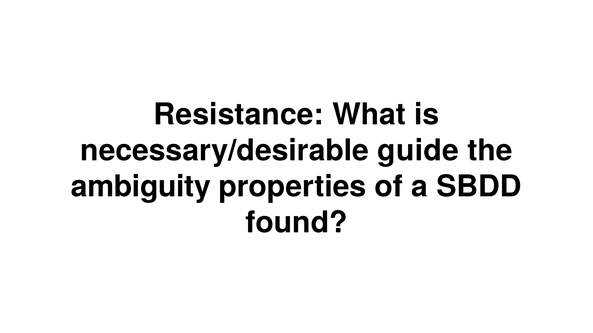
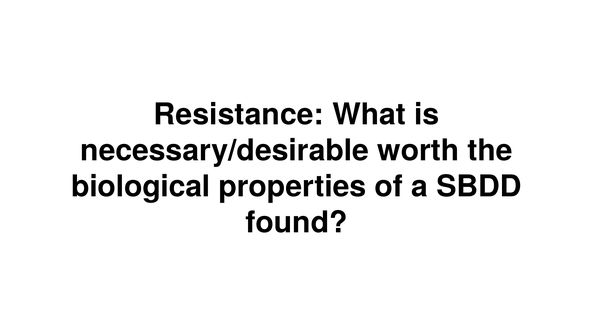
guide: guide -> worth (418, 151)
ambiguity: ambiguity -> biological (141, 187)
